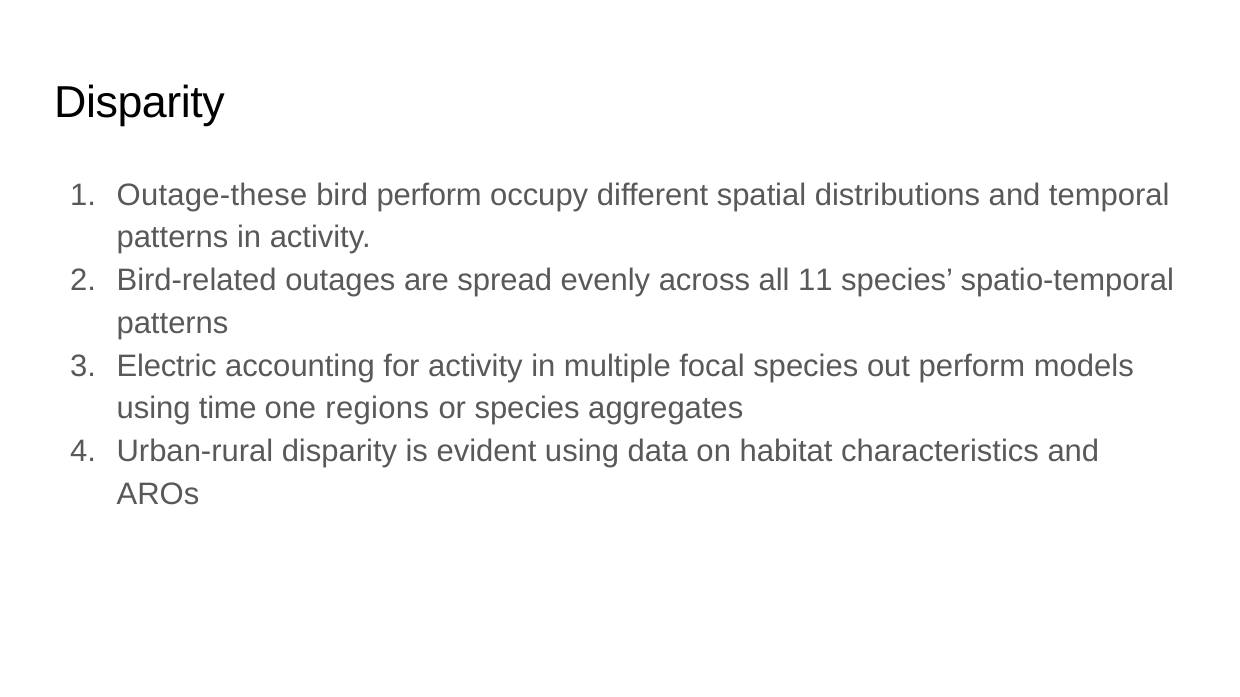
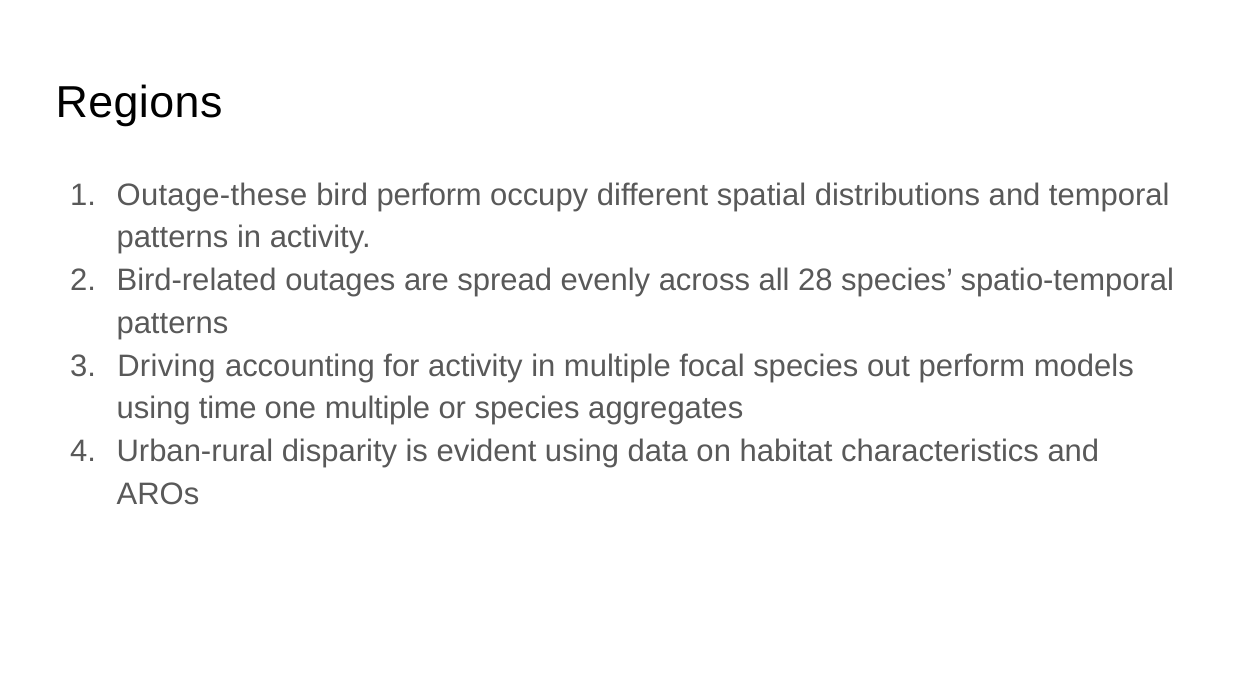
Disparity: Disparity -> Regions (139, 103)
11: 11 -> 28 (815, 281)
Electric: Electric -> Driving (166, 366)
one regions: regions -> multiple (378, 409)
